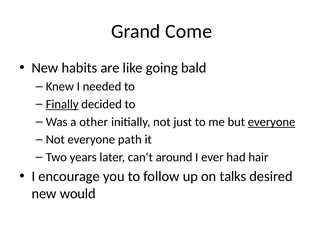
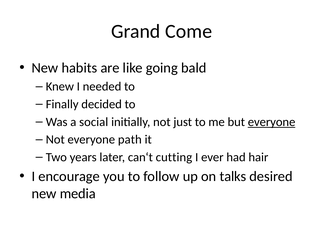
Finally underline: present -> none (62, 104)
other: other -> social (94, 122)
around: around -> cutting (174, 157)
would: would -> media (78, 194)
